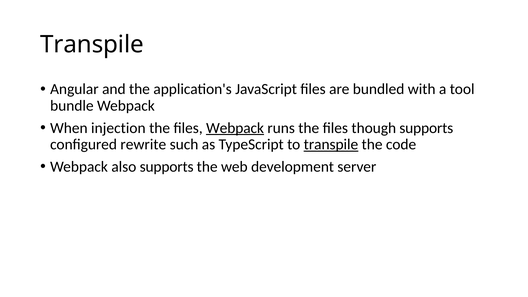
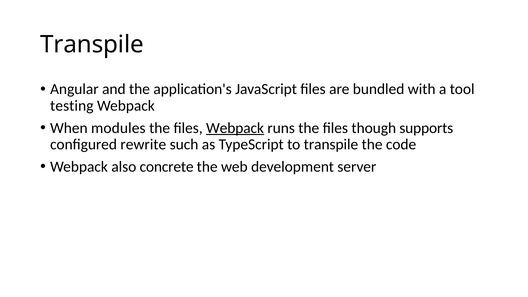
bundle: bundle -> testing (72, 106)
injection: injection -> modules (118, 128)
transpile underline: present -> none (331, 145)
also supports: supports -> concrete (167, 167)
